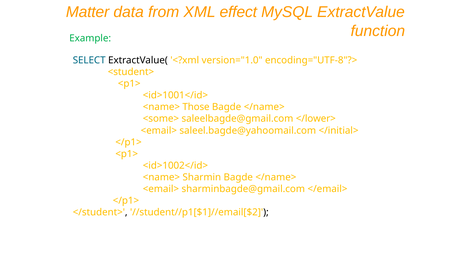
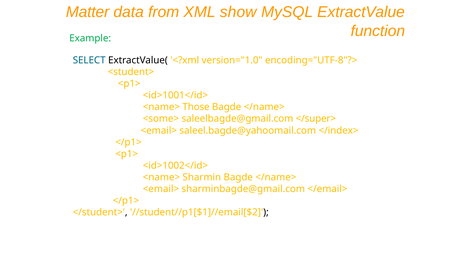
effect: effect -> show (238, 12)
</lower>: </lower> -> </super> (316, 119)
</initial>: </initial> -> </index> (339, 130)
